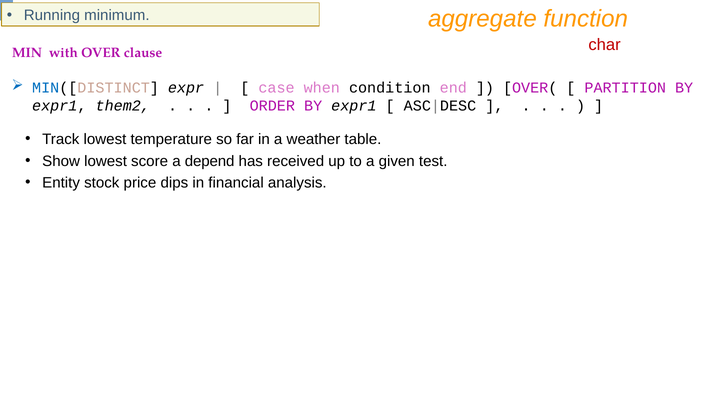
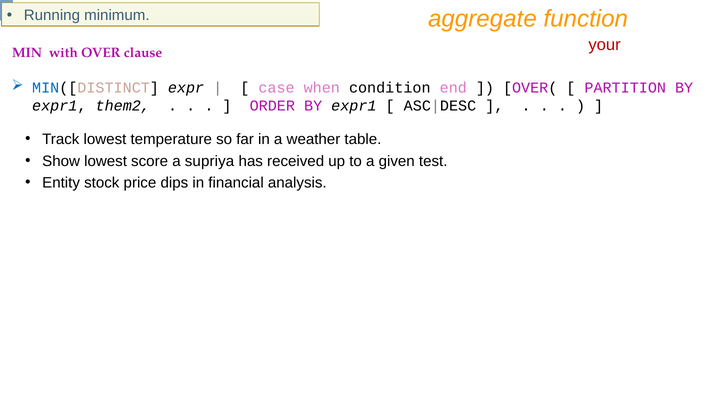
char: char -> your (605, 45)
depend: depend -> supriya (210, 161)
